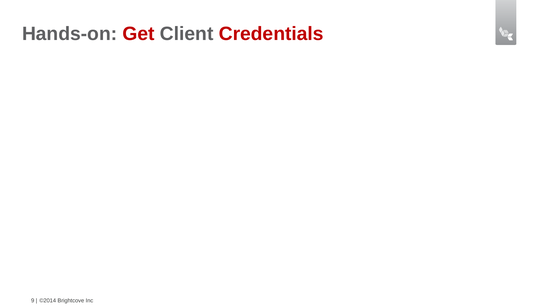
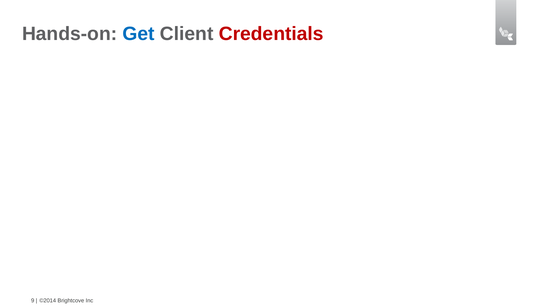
Get colour: red -> blue (139, 34)
